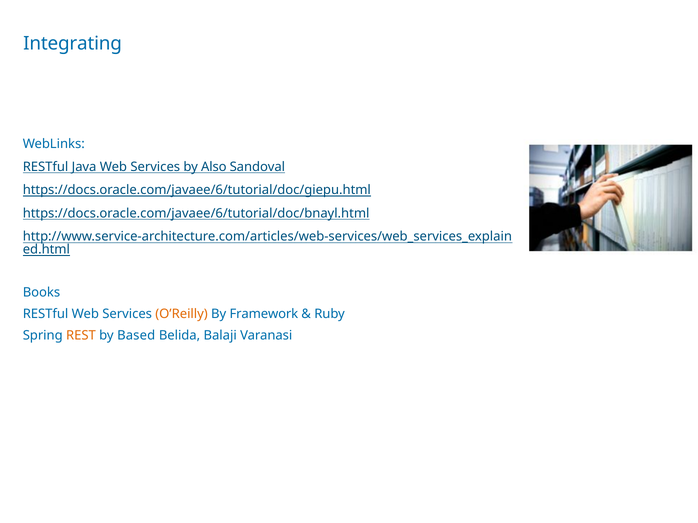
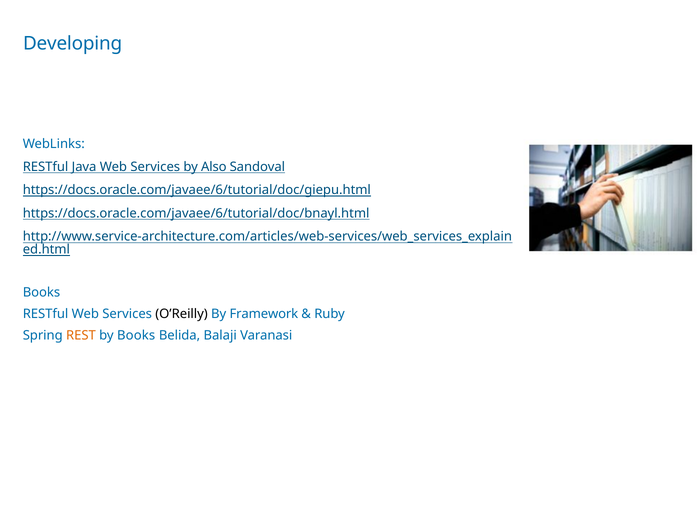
Integrating: Integrating -> Developing (73, 43)
O’Reilly colour: orange -> black (182, 314)
by Based: Based -> Books (136, 336)
